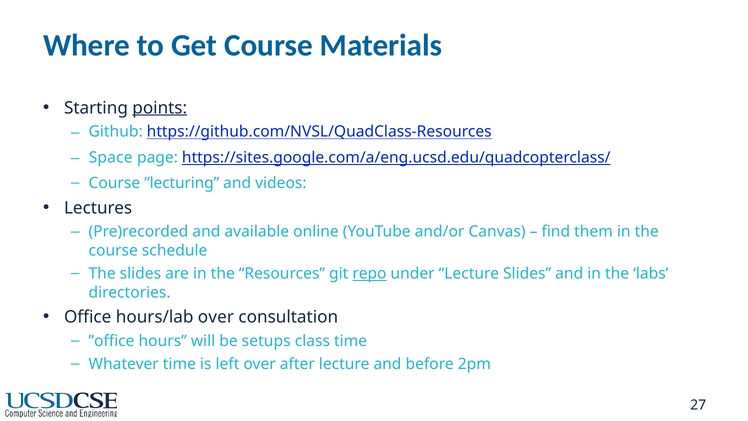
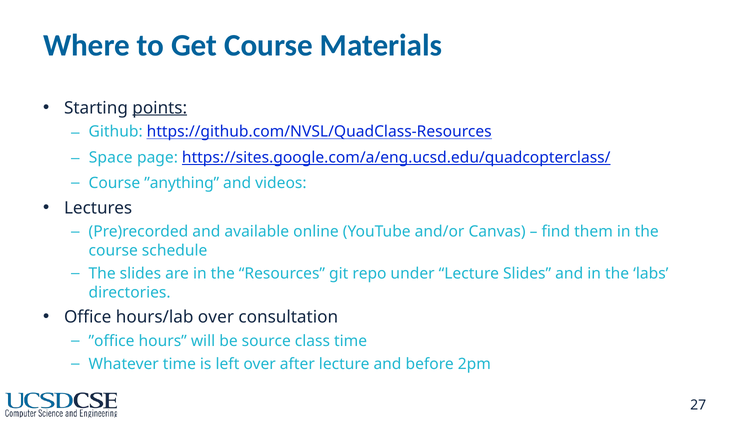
”lecturing: ”lecturing -> ”anything (182, 183)
repo underline: present -> none (369, 273)
setups: setups -> source (266, 341)
